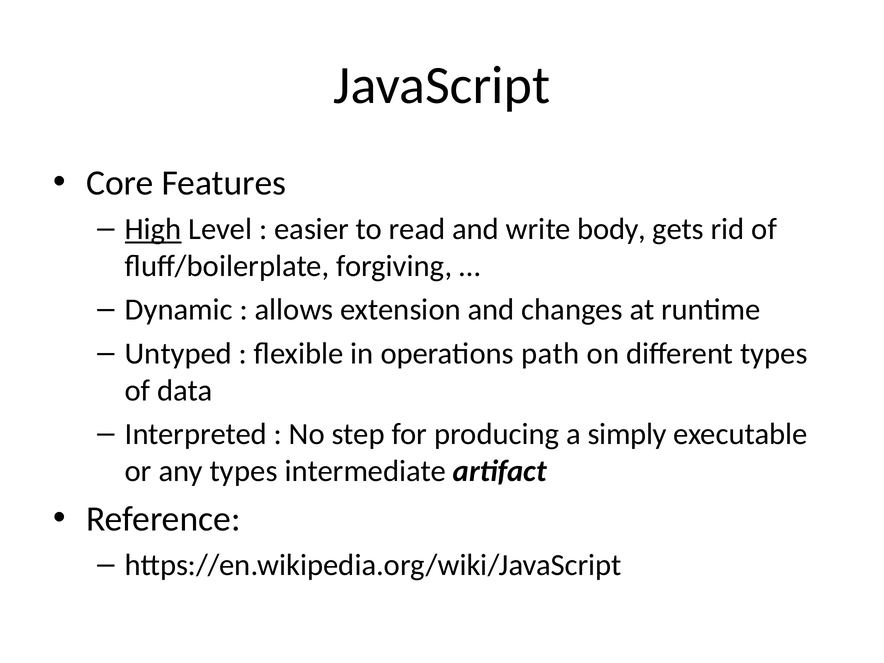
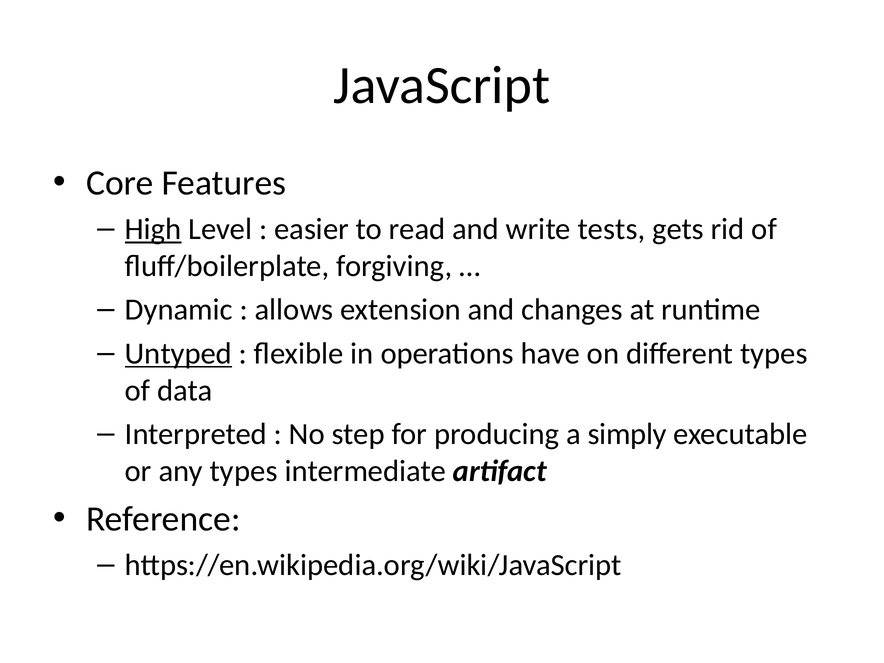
body: body -> tests (611, 229)
Untyped underline: none -> present (178, 354)
path: path -> have (550, 354)
